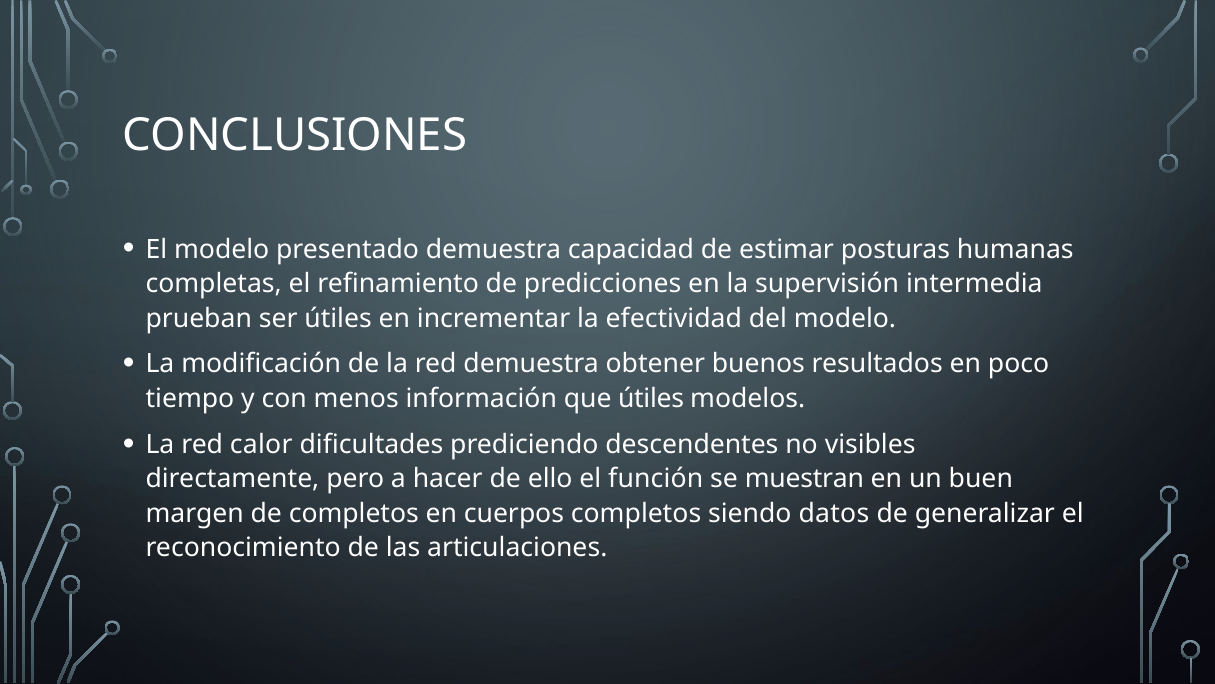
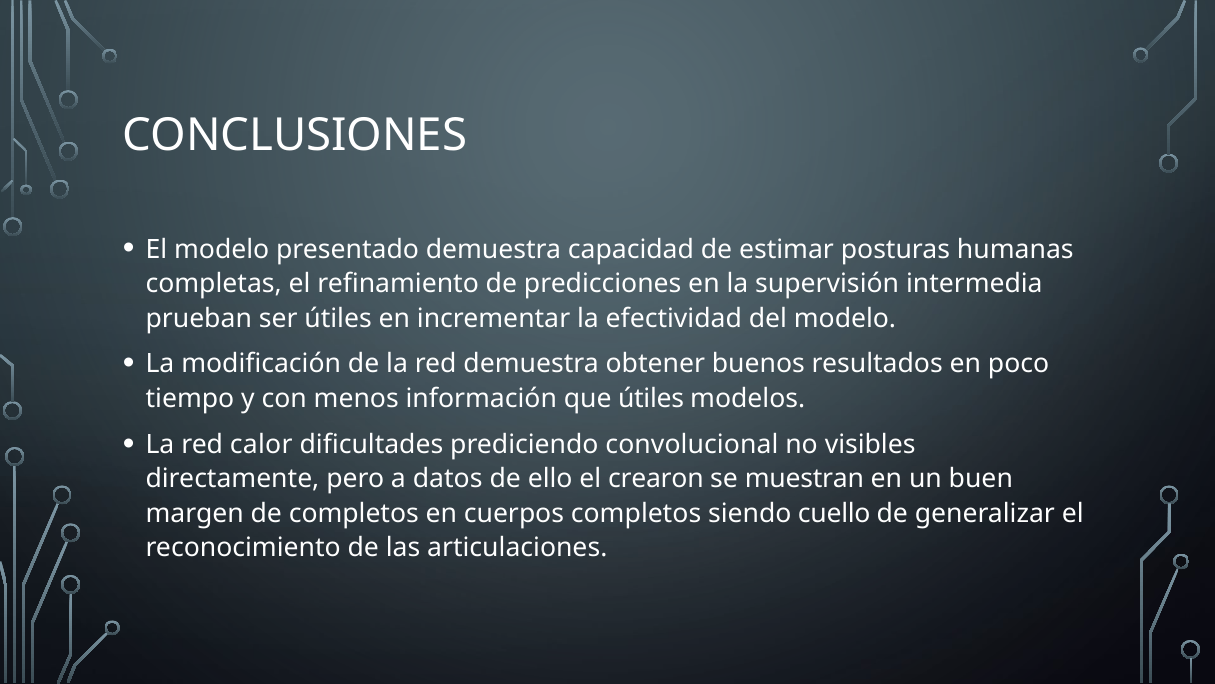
descendentes: descendentes -> convolucional (692, 444)
hacer: hacer -> datos (448, 478)
función: función -> crearon (656, 478)
datos: datos -> cuello (834, 513)
